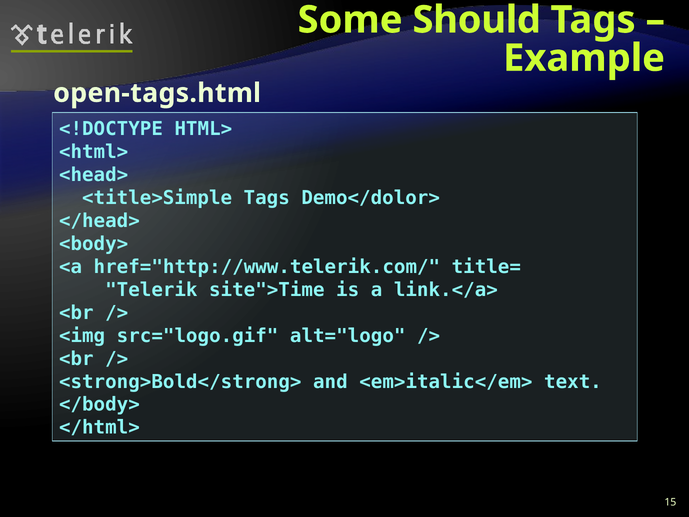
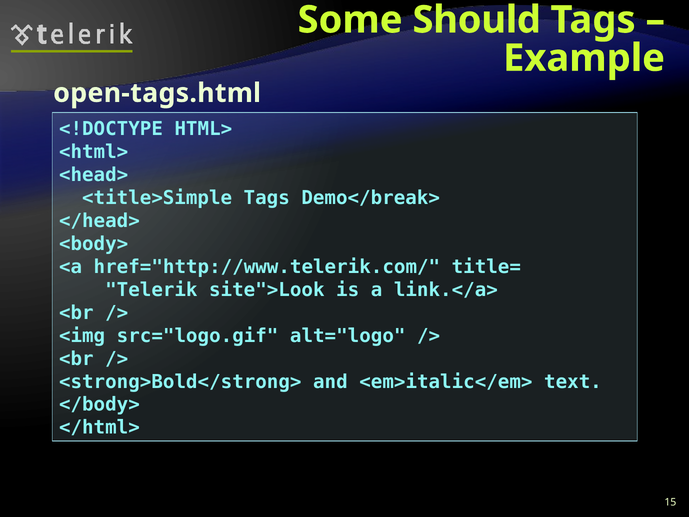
Demo</dolor>: Demo</dolor> -> Demo</break> (371, 198)
site">Time: site">Time -> site">Look (267, 290)
